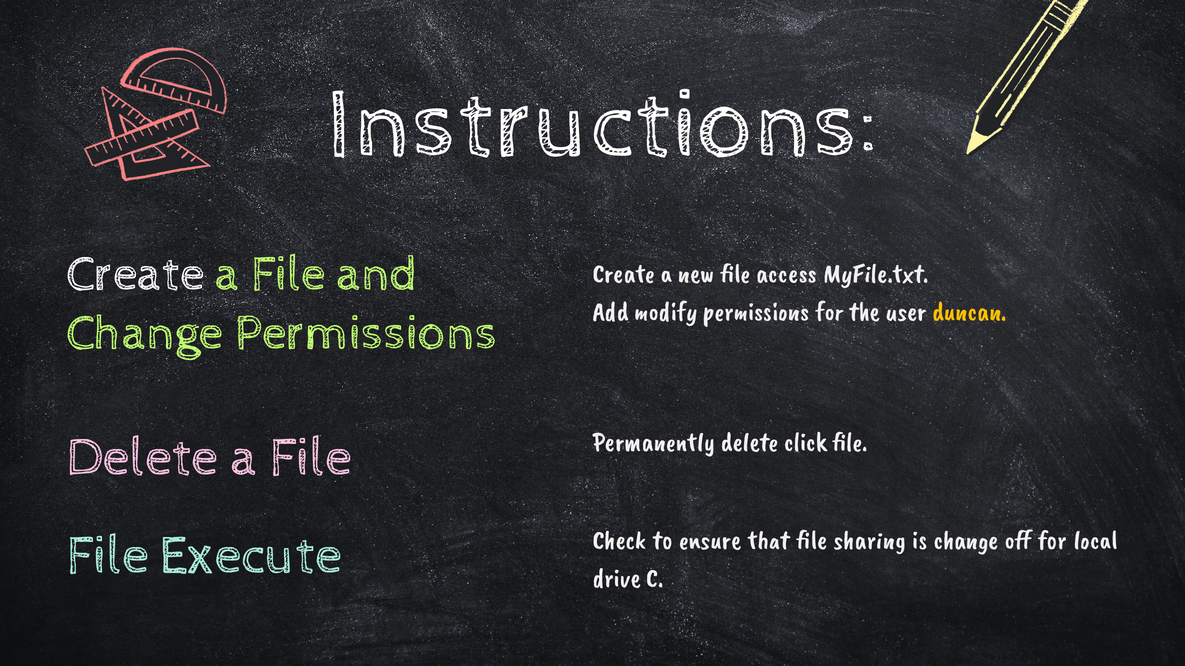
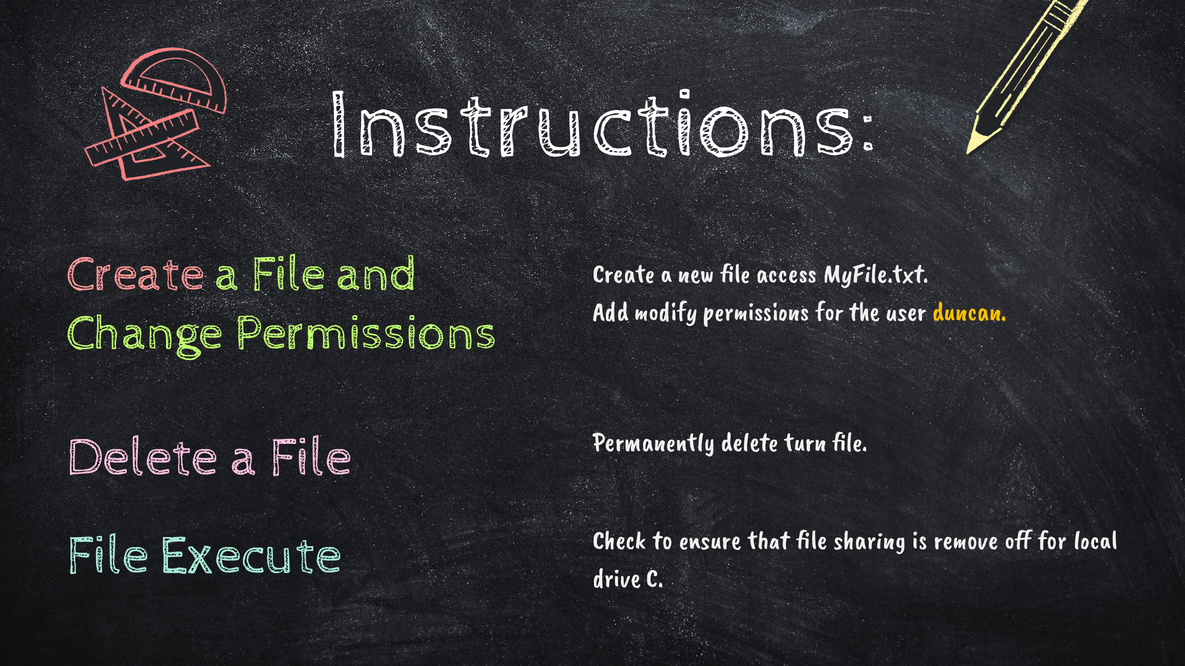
Create colour: white -> pink (136, 274)
click: click -> turn (806, 442)
is change: change -> remove (966, 541)
